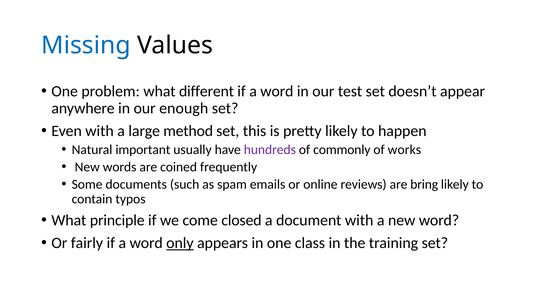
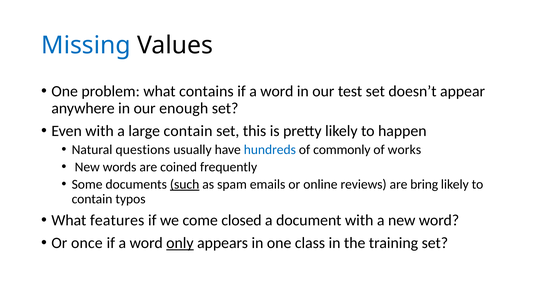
different: different -> contains (206, 91)
large method: method -> contain (188, 131)
important: important -> questions (143, 150)
hundreds colour: purple -> blue (270, 150)
such underline: none -> present (185, 185)
principle: principle -> features (117, 221)
fairly: fairly -> once (87, 243)
